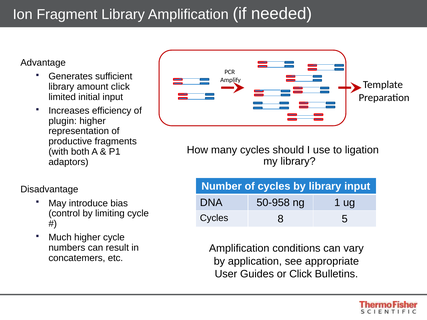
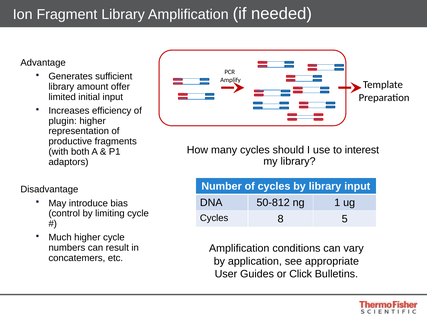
amount click: click -> offer (120, 87)
ligation: ligation -> interest (362, 150)
50-958: 50-958 -> 50-812 (273, 203)
